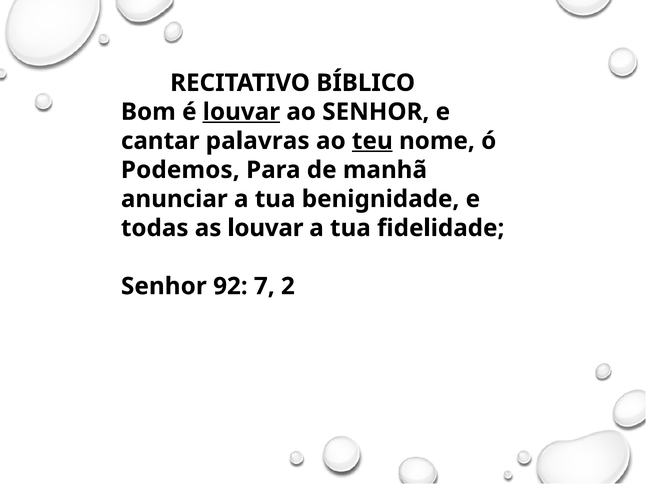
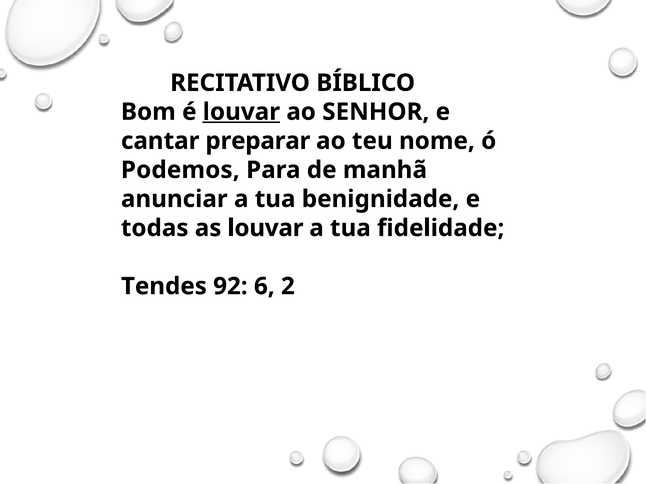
palavras: palavras -> preparar (258, 141)
teu underline: present -> none (372, 141)
Senhor: Senhor -> Tendes (164, 287)
7: 7 -> 6 (264, 287)
